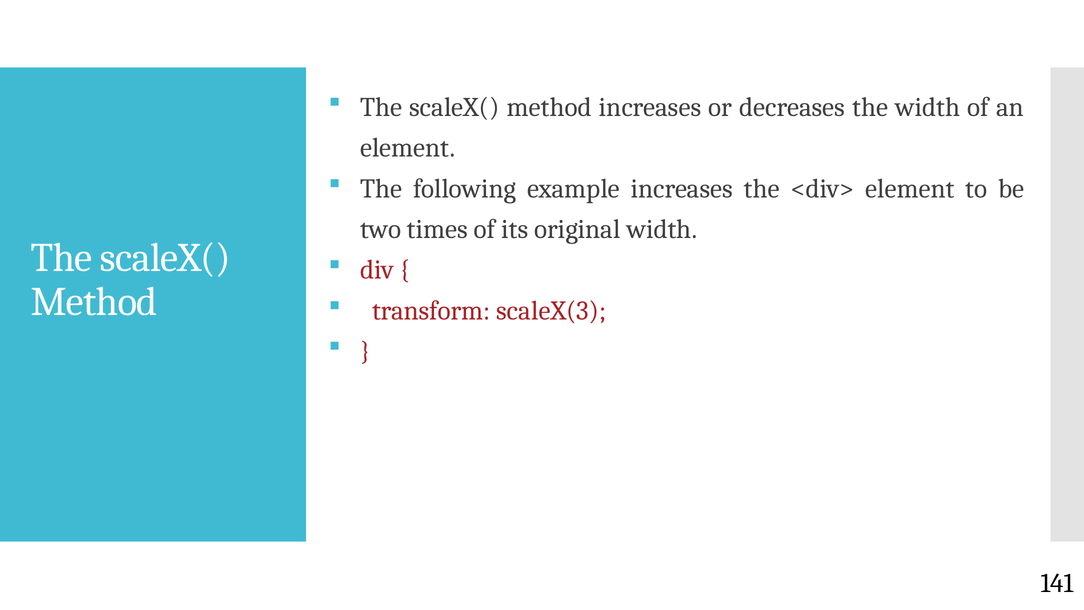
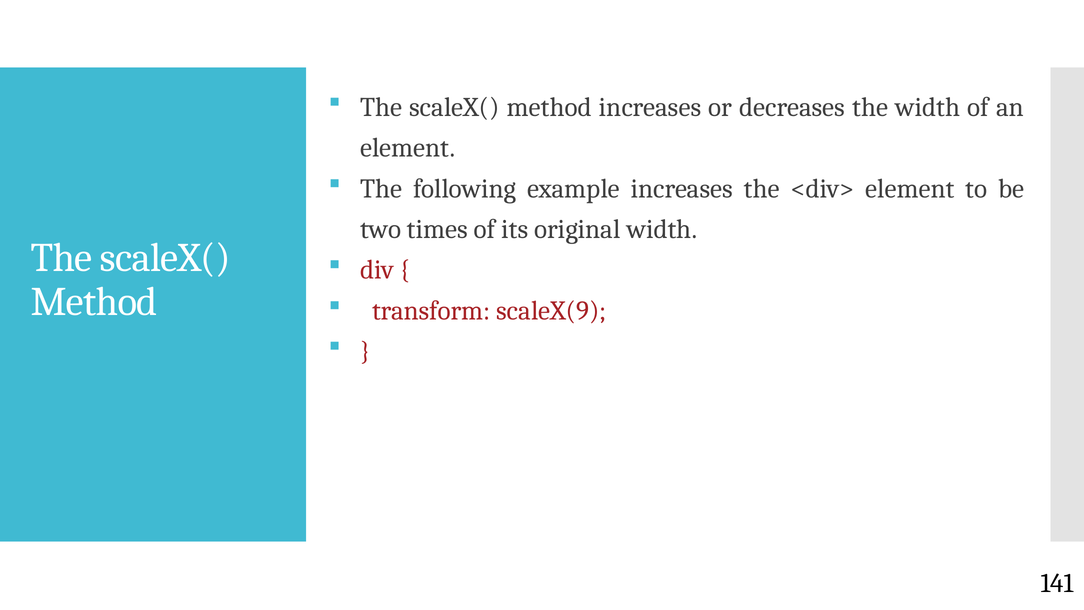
scaleX(3: scaleX(3 -> scaleX(9 (551, 310)
